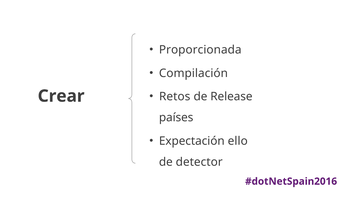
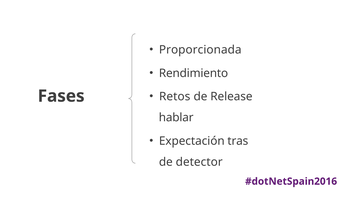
Compilación: Compilación -> Rendimiento (194, 73)
Crear: Crear -> Fases (61, 96)
países: países -> hablar (176, 117)
ello: ello -> tras (238, 141)
